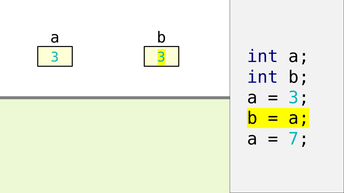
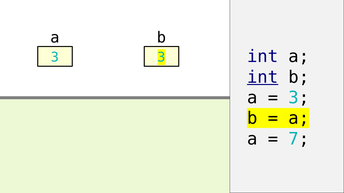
int underline: none -> present (263, 77)
